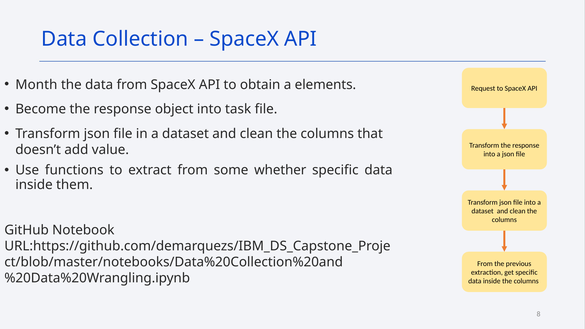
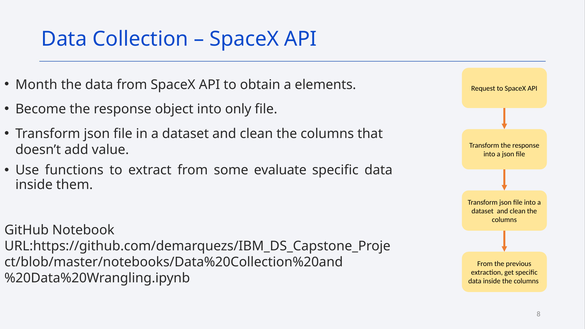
task: task -> only (238, 109)
whether: whether -> evaluate (280, 170)
